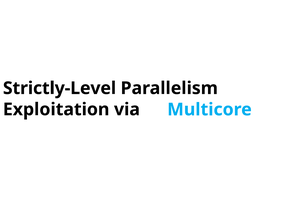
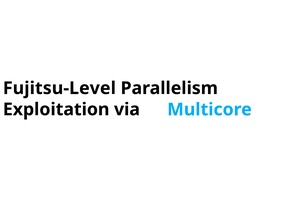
Strictly-Level: Strictly-Level -> Fujitsu-Level (59, 88)
